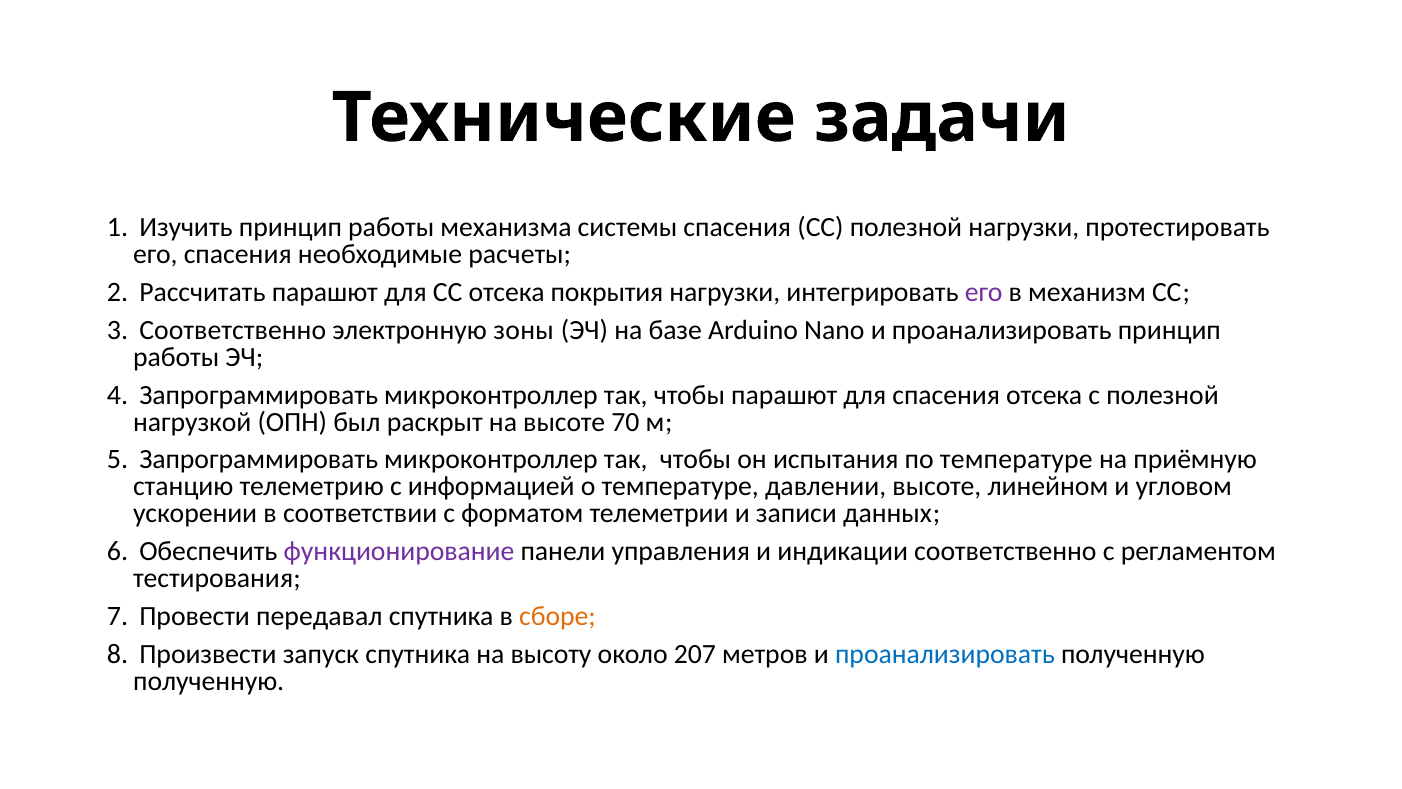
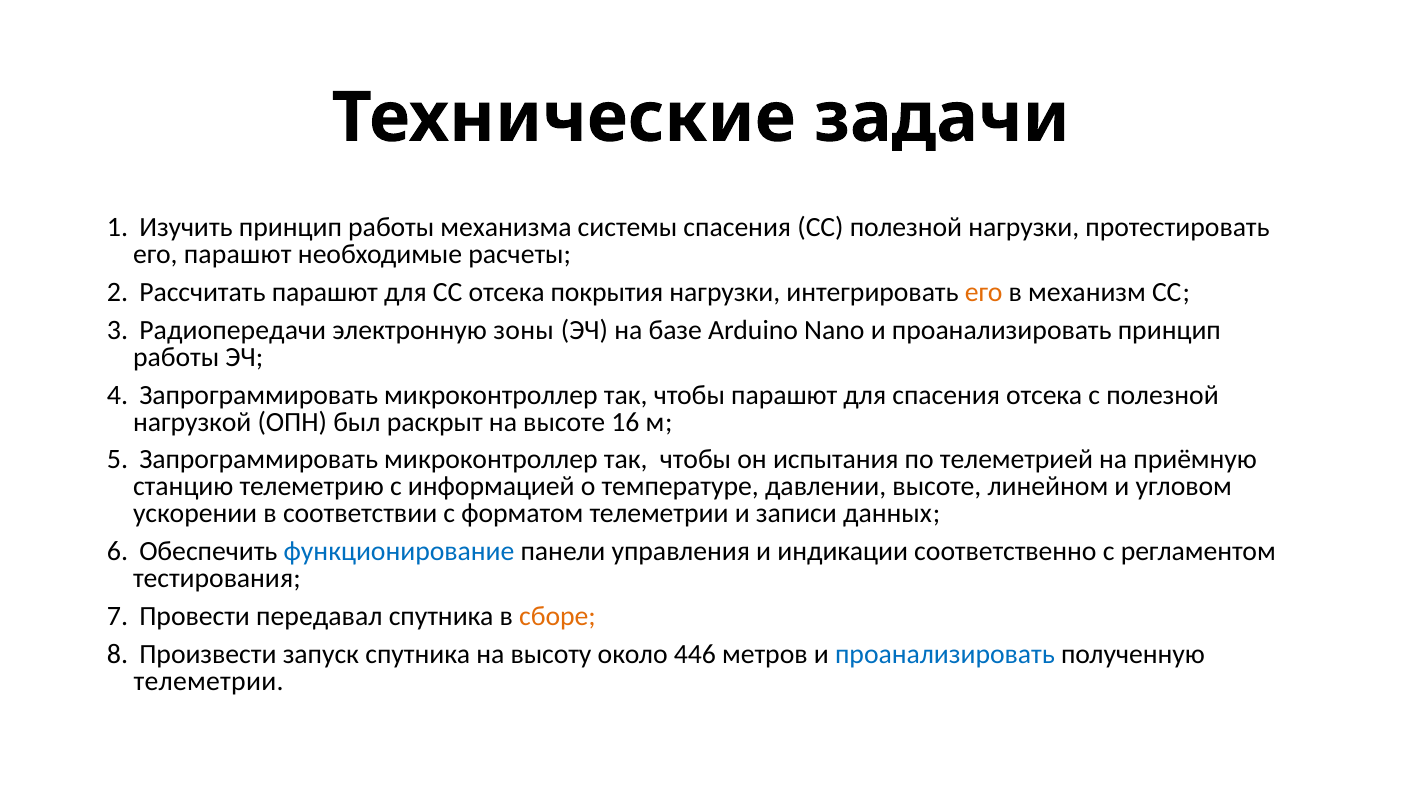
его спасения: спасения -> парашют (238, 255)
его colour: purple -> orange (984, 292)
Соответственно: Соответственно -> Радиопередачи (233, 330)
70: 70 -> 16 (625, 422)
по температуре: температуре -> телеметрией (1016, 459)
функционирование colour: purple -> blue (399, 551)
207: 207 -> 446 (695, 654)
полученную: полученную -> телеметрии (209, 681)
